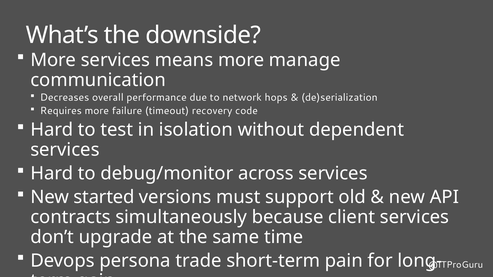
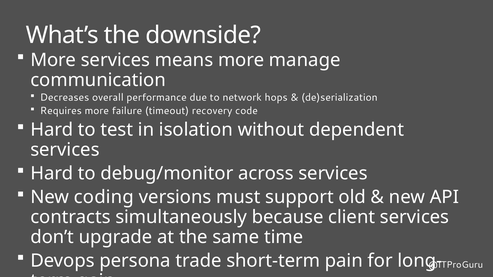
started: started -> coding (104, 197)
